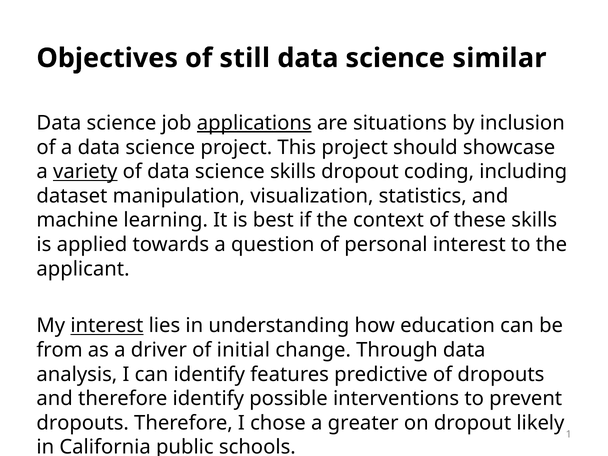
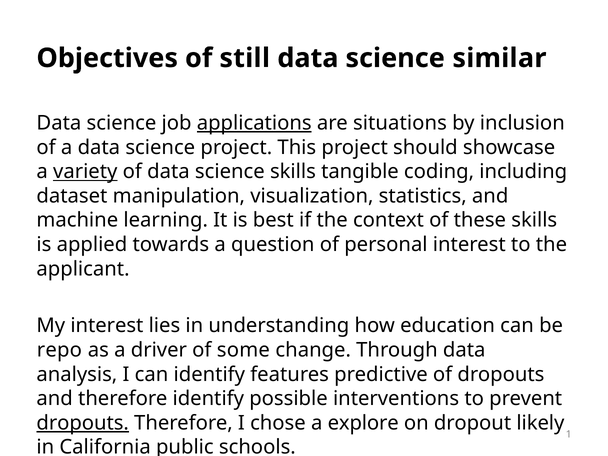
skills dropout: dropout -> tangible (360, 172)
interest underline: present -> none (107, 326)
from: from -> repo (59, 350)
initial: initial -> some (243, 350)
dropouts underline: none -> present (83, 423)
greater: greater -> explore (363, 423)
